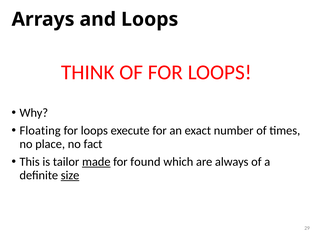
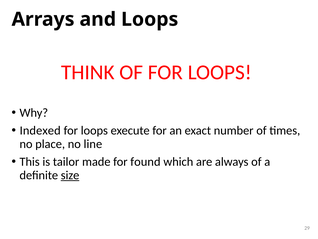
Floating: Floating -> Indexed (40, 130)
fact: fact -> line (93, 144)
made underline: present -> none (96, 161)
